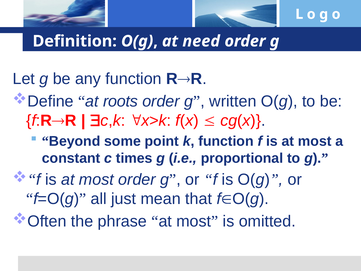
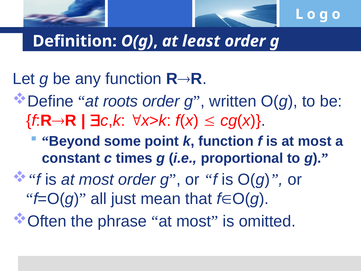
need: need -> least (201, 41)
